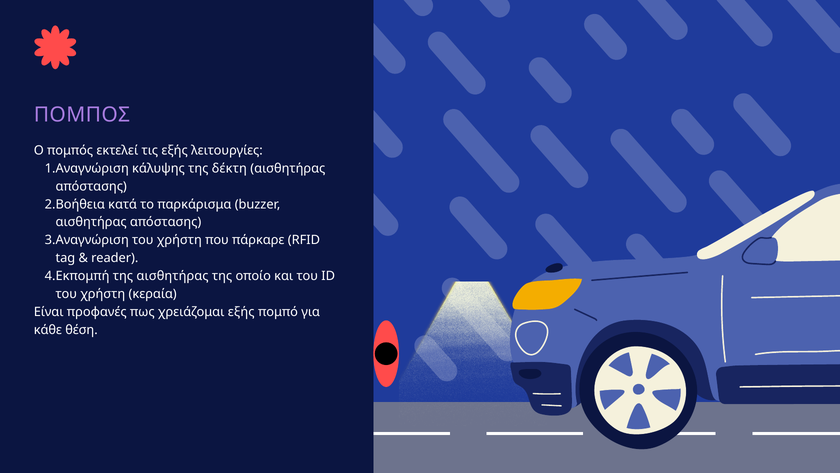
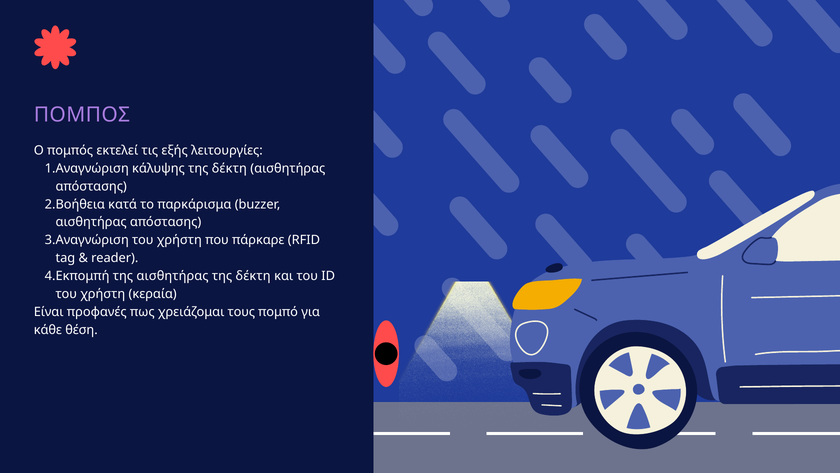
οποίο: οποίο -> δέκτη (253, 276)
χρειάζομαι εξής: εξής -> τους (241, 312)
